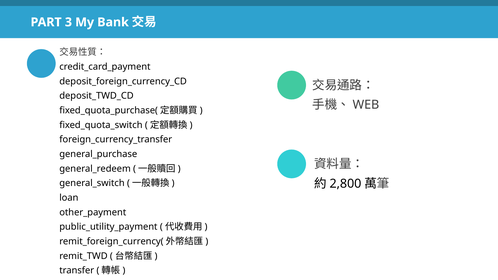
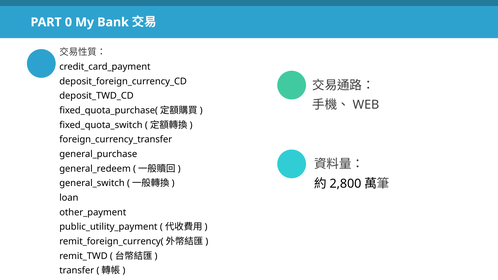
3: 3 -> 0 (68, 22)
